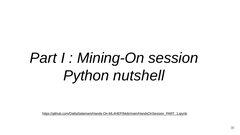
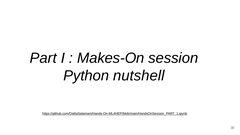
Mining-On: Mining-On -> Makes-On (111, 58)
